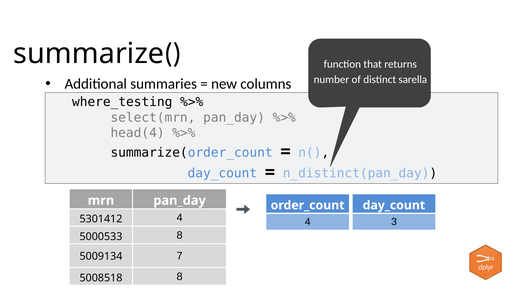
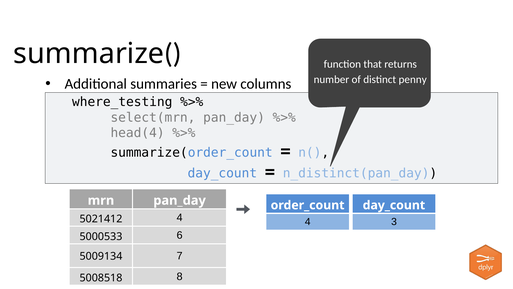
sarella: sarella -> penny (413, 79)
5301412: 5301412 -> 5021412 (101, 219)
5000533 8: 8 -> 6 (180, 235)
